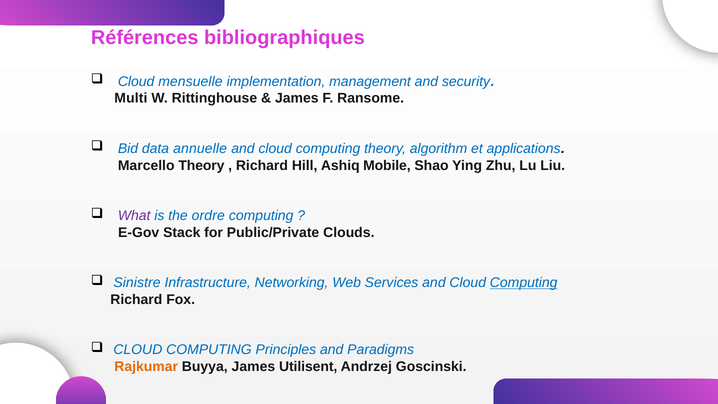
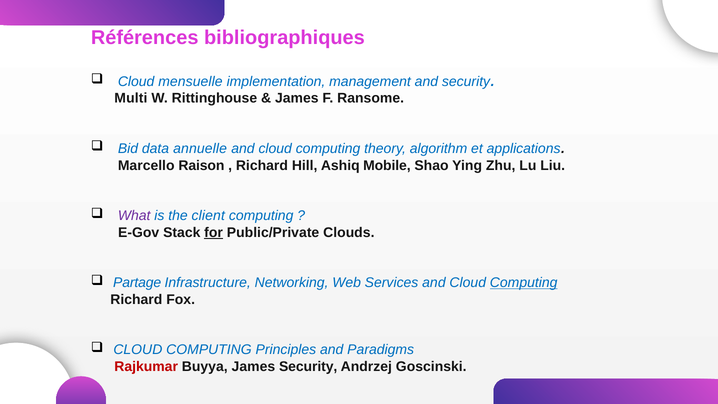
Marcello Theory: Theory -> Raison (201, 165)
ordre: ordre -> client (208, 216)
for underline: none -> present (214, 232)
Sinistre: Sinistre -> Partage (137, 283)
Rajkumar colour: orange -> red (146, 367)
James Utilisent: Utilisent -> Security (308, 367)
